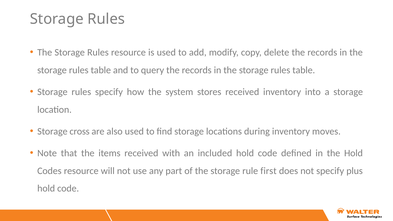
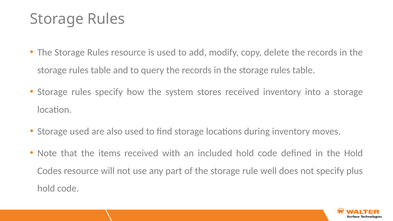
Storage cross: cross -> used (79, 131)
first: first -> well (269, 171)
